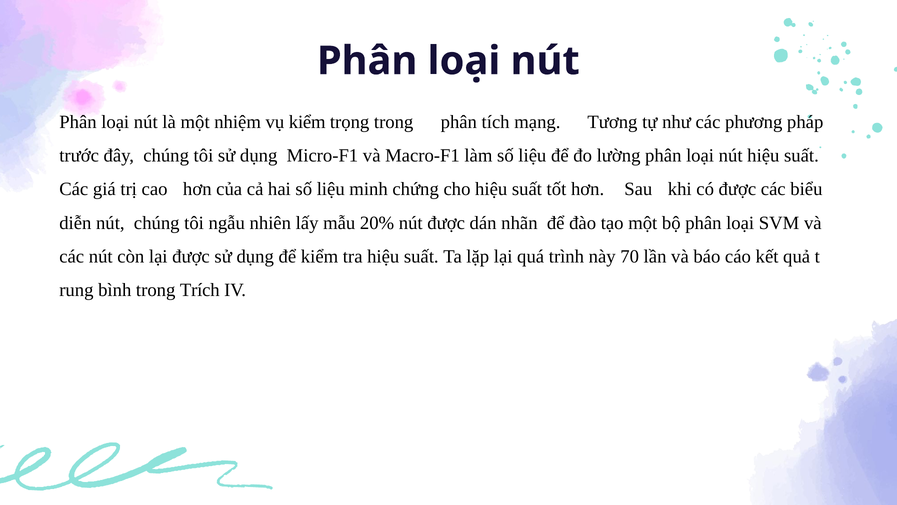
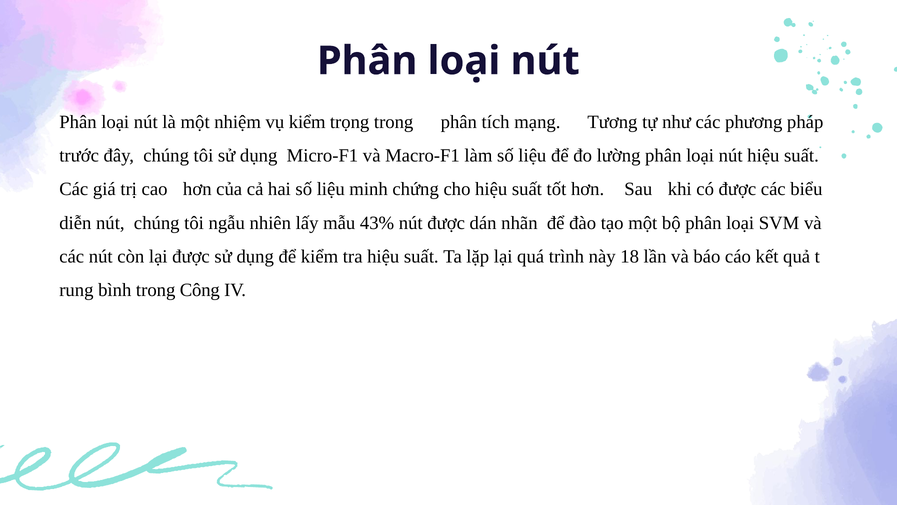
20%: 20% -> 43% (377, 223)
70: 70 -> 18 (630, 256)
Trích: Trích -> Công (200, 290)
